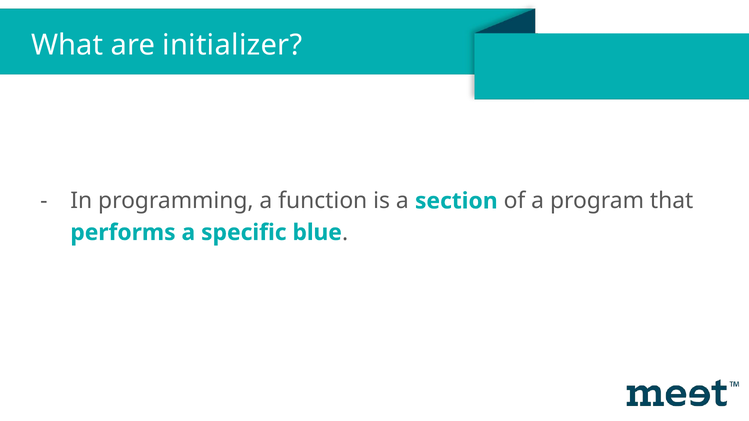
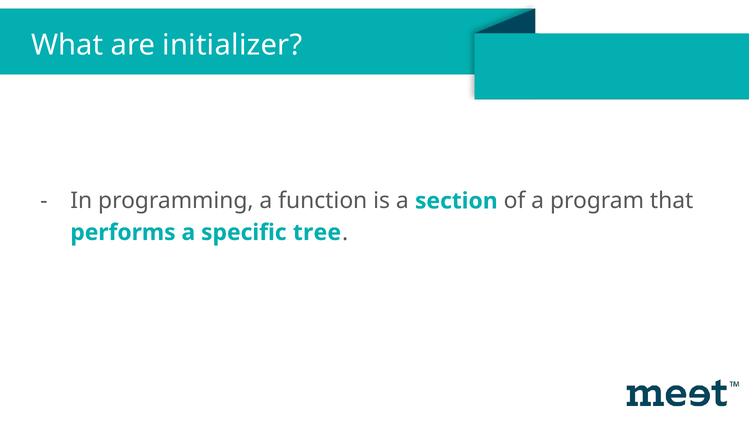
blue: blue -> tree (317, 233)
